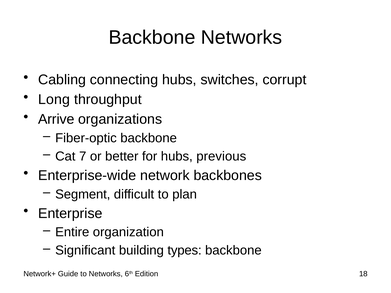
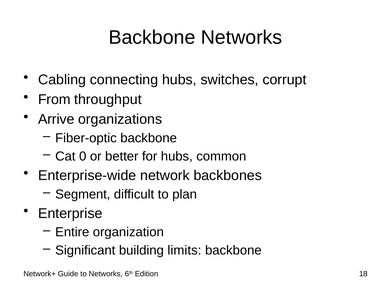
Long: Long -> From (54, 100)
7: 7 -> 0 (83, 156)
previous: previous -> common (221, 156)
types: types -> limits (184, 251)
